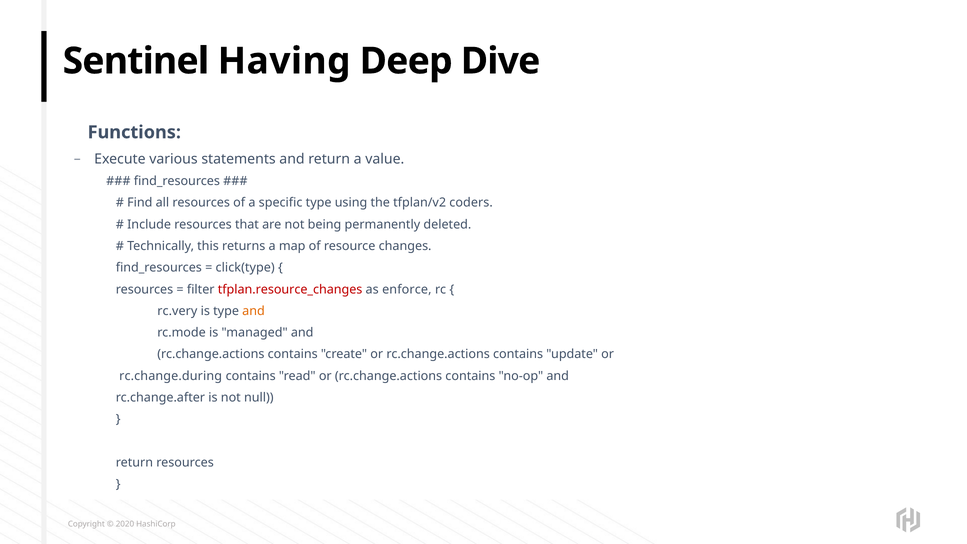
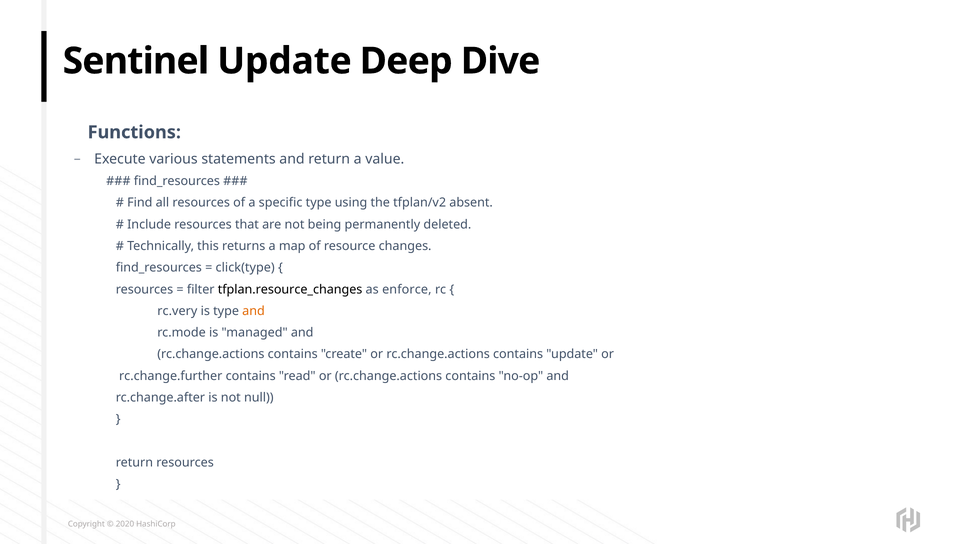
Sentinel Having: Having -> Update (284, 61)
coders: coders -> absent (471, 203)
tfplan.resource_changes colour: red -> black (290, 289)
rc.change.during: rc.change.during -> rc.change.further (171, 376)
